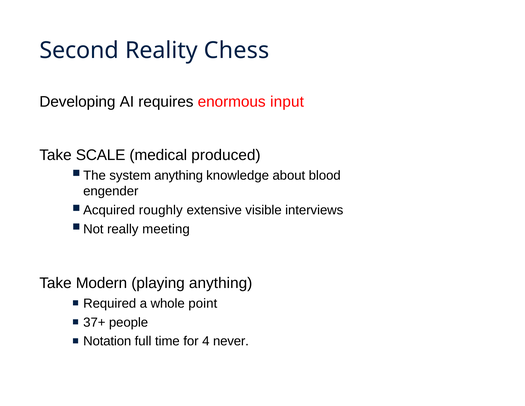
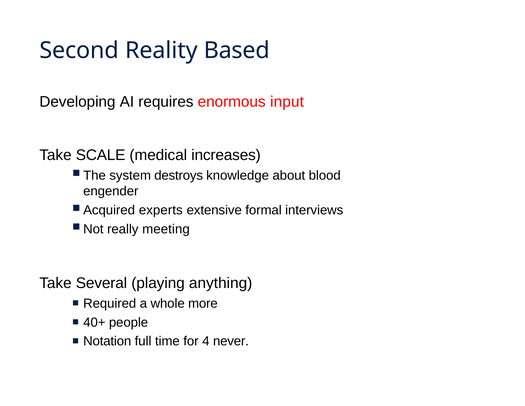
Chess: Chess -> Based (237, 50)
produced: produced -> increases (226, 155)
system anything: anything -> destroys (179, 175)
roughly: roughly -> experts (161, 210)
visible: visible -> formal (264, 210)
Modern: Modern -> Several (101, 283)
point: point -> more (203, 303)
37+: 37+ -> 40+ (94, 322)
